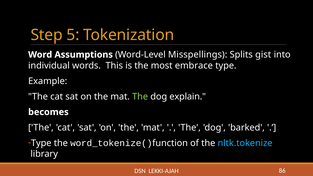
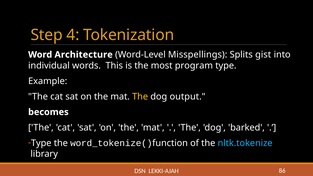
5: 5 -> 4 (73, 35)
Assumptions: Assumptions -> Architecture (84, 55)
embrace: embrace -> program (194, 66)
The colour: light green -> yellow (140, 97)
explain: explain -> output (188, 97)
